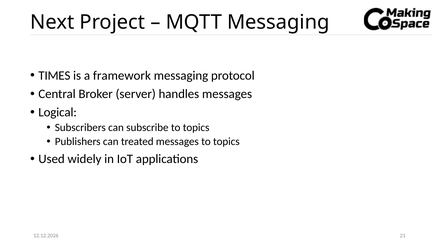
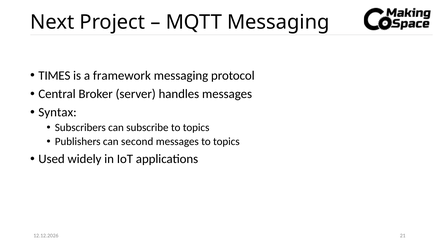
Logical: Logical -> Syntax (58, 112)
treated: treated -> second (137, 142)
